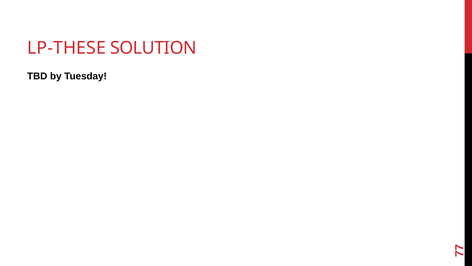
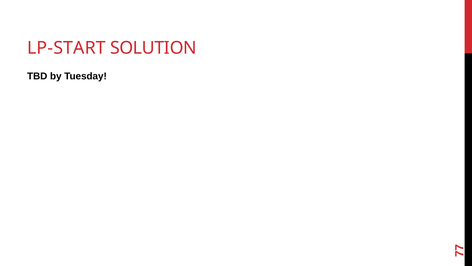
LP-THESE: LP-THESE -> LP-START (66, 48)
